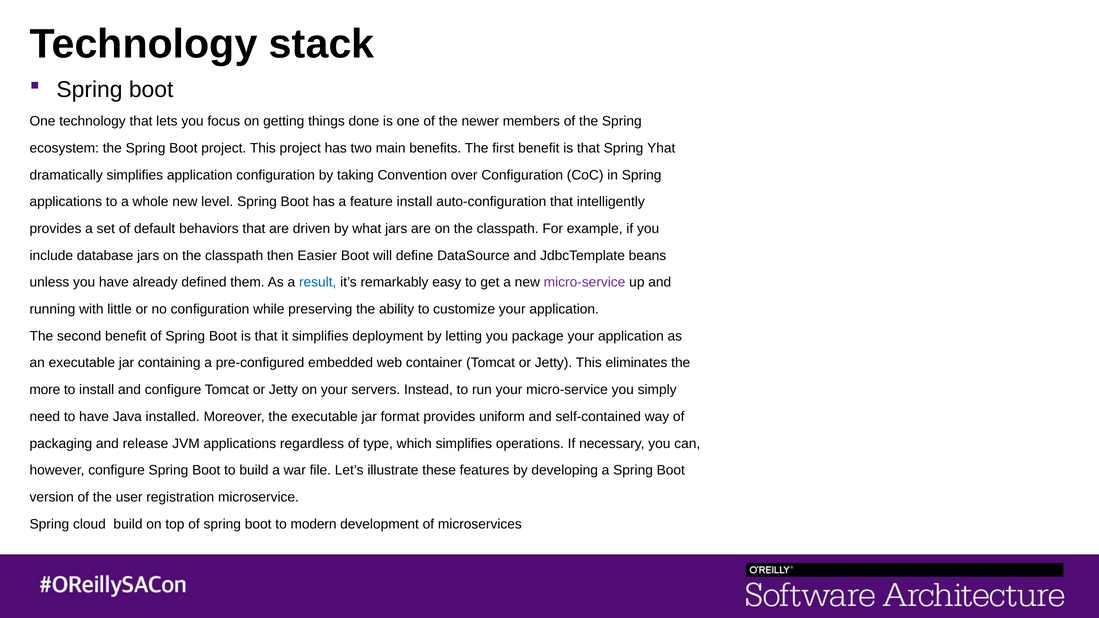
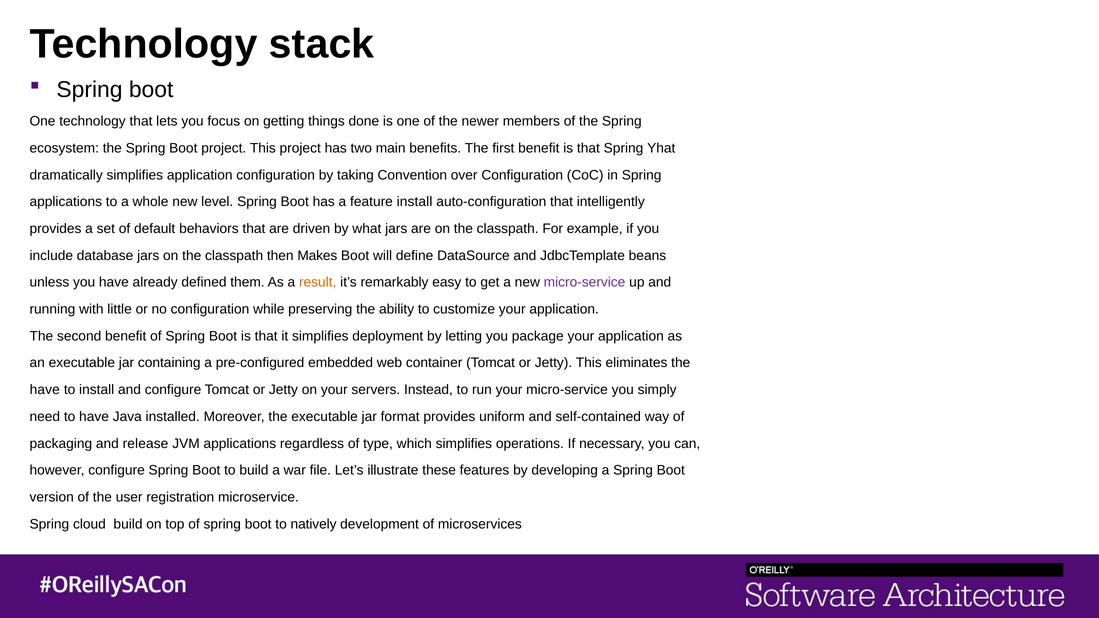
Easier: Easier -> Makes (317, 256)
result colour: blue -> orange (318, 282)
more: more -> have (45, 390)
modern: modern -> natively (314, 524)
